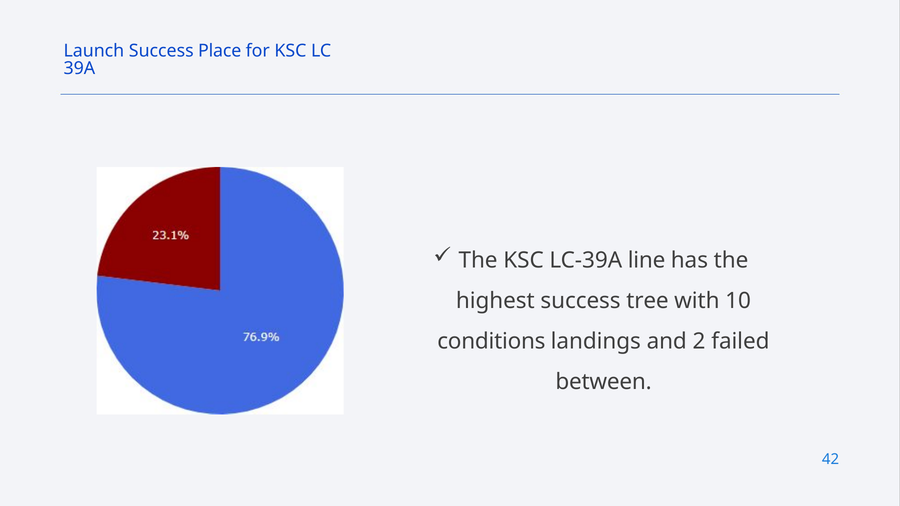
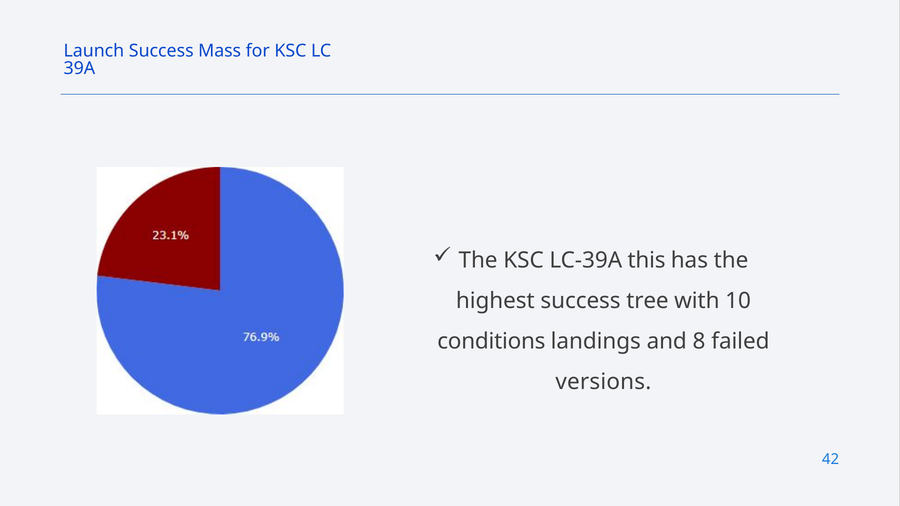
Place: Place -> Mass (220, 51)
line: line -> this (647, 261)
2: 2 -> 8 (699, 342)
between: between -> versions (603, 382)
